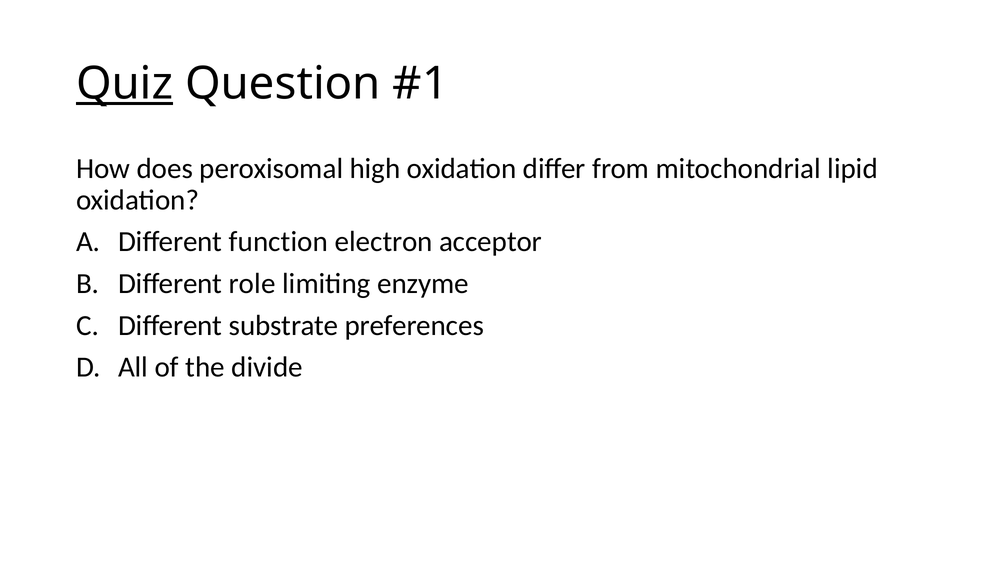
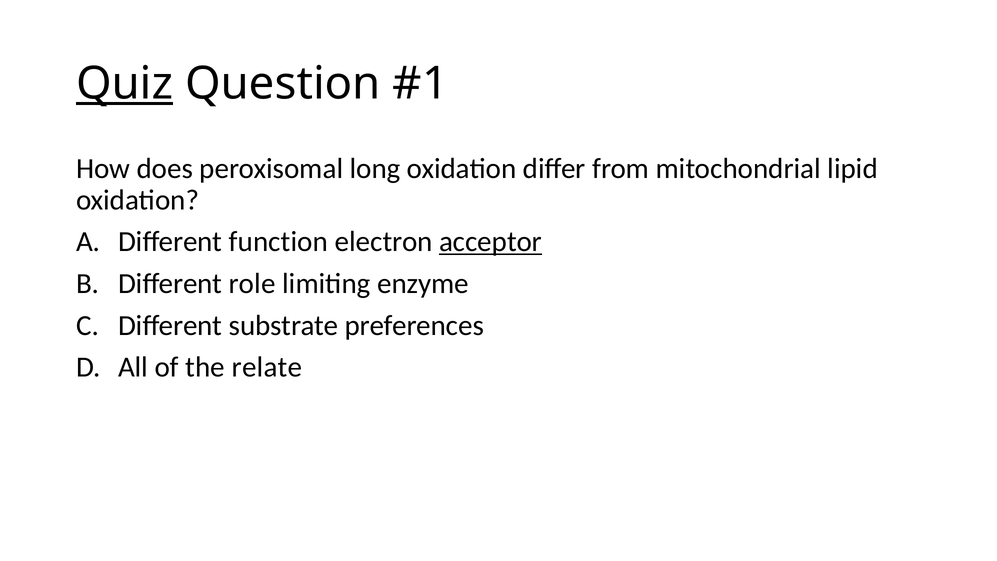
high: high -> long (375, 169)
acceptor underline: none -> present (491, 242)
divide: divide -> relate (267, 367)
